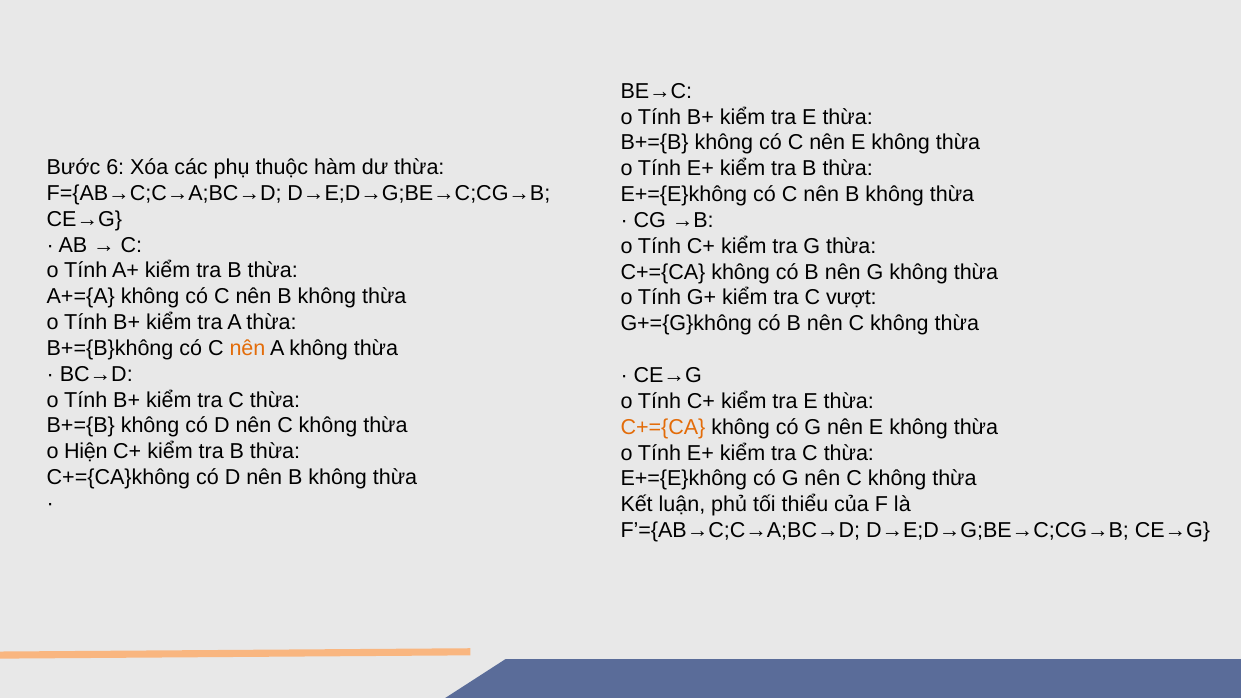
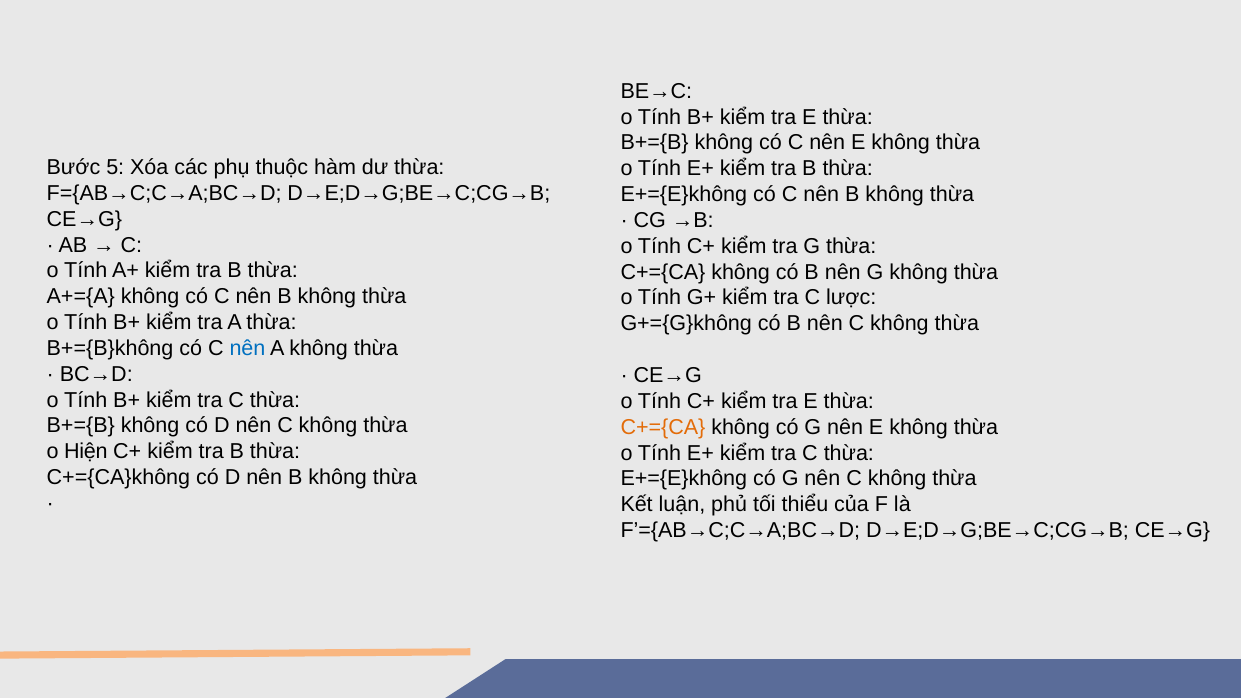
6: 6 -> 5 (115, 167)
vượt: vượt -> lược (851, 298)
nên colour: orange -> blue (247, 348)
